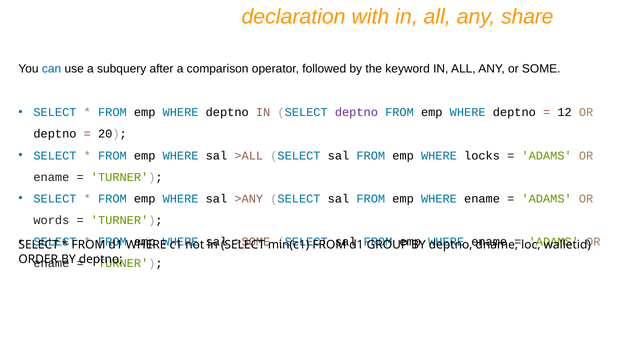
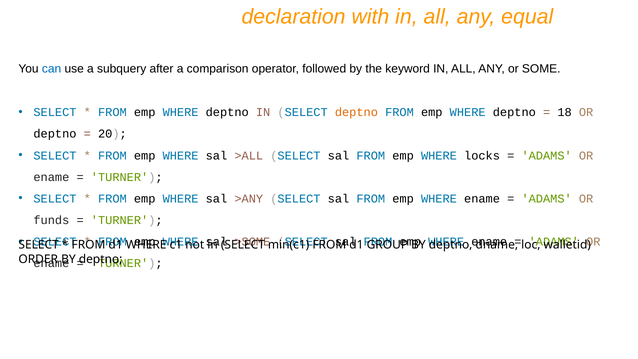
share: share -> equal (527, 17)
deptno colour: purple -> orange (356, 112)
12: 12 -> 18 (565, 112)
words: words -> funds (51, 220)
